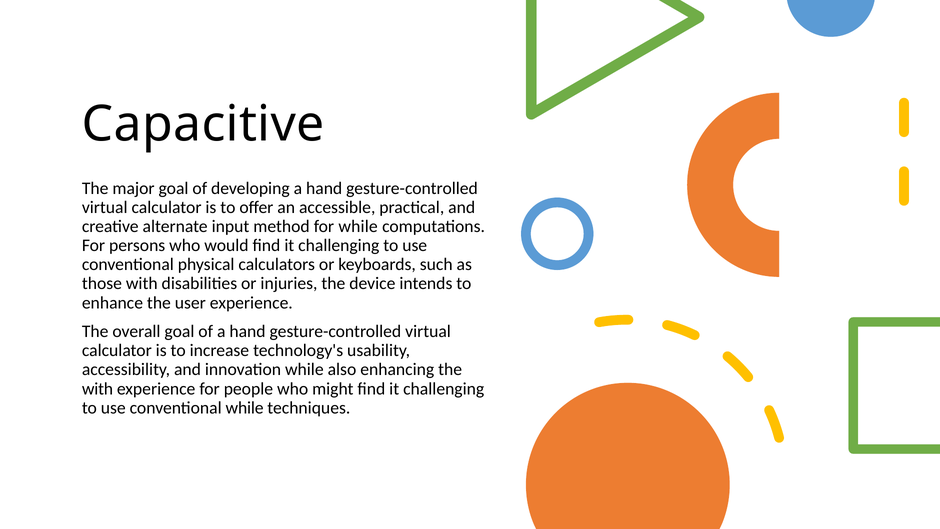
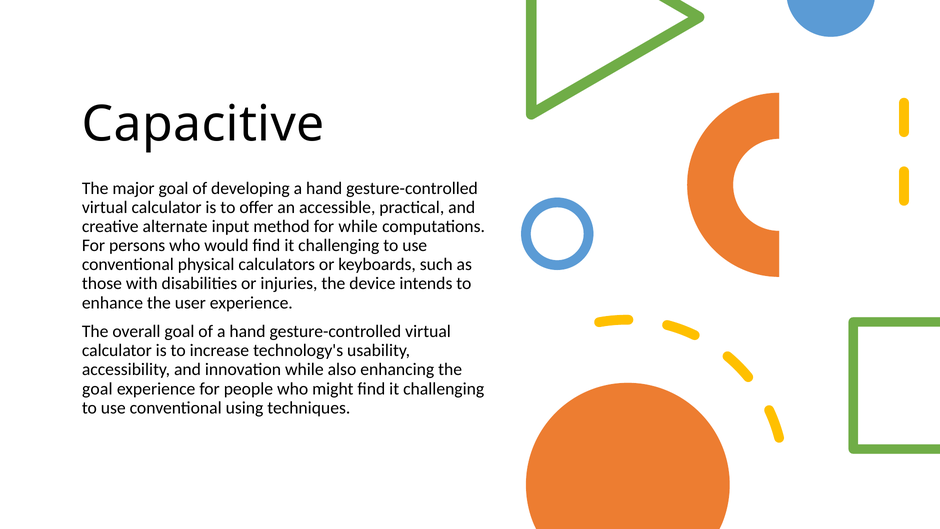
with: with -> goal (97, 389)
conventional while: while -> using (245, 408)
